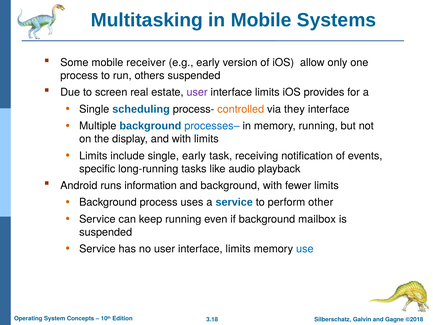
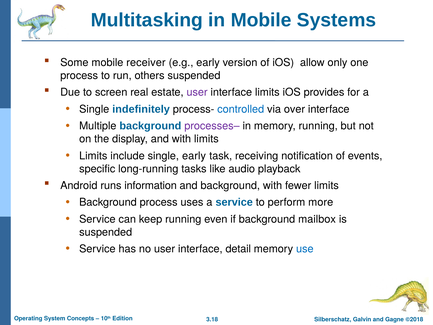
scheduling: scheduling -> indefinitely (141, 109)
controlled colour: orange -> blue (241, 109)
they: they -> over (294, 109)
processes– colour: blue -> purple (212, 126)
other: other -> more (321, 202)
no user interface limits: limits -> detail (238, 249)
